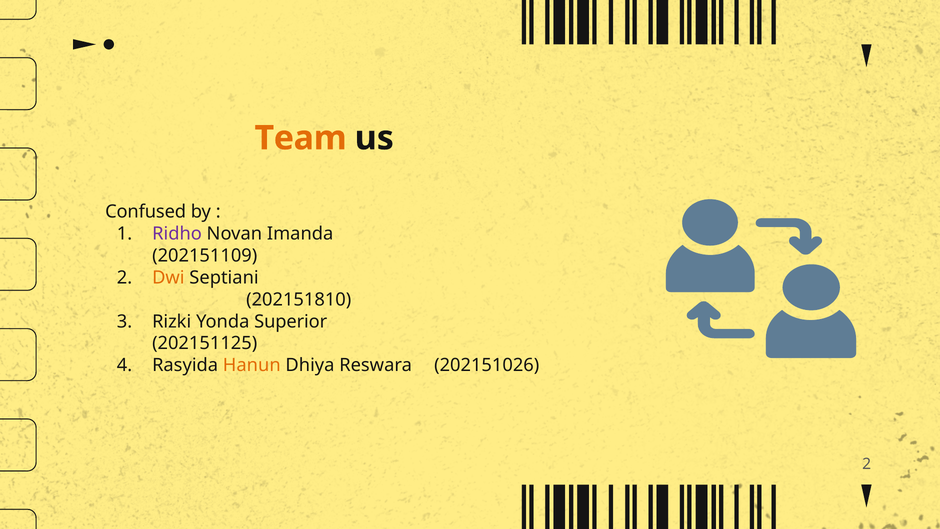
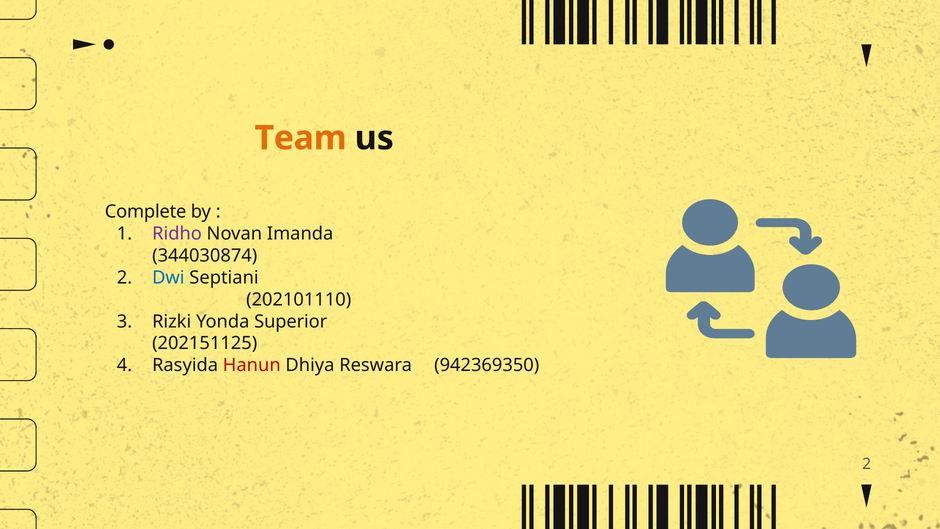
Confused: Confused -> Complete (146, 212)
202151109: 202151109 -> 344030874 (205, 256)
Dwi colour: orange -> blue (168, 277)
202151810: 202151810 -> 202101110 (299, 299)
Hanun colour: orange -> red (252, 365)
202151026: 202151026 -> 942369350 (487, 365)
